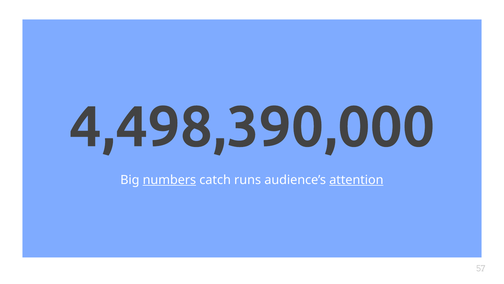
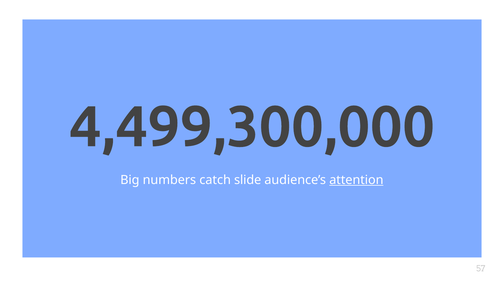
4,498,390,000: 4,498,390,000 -> 4,499,300,000 (252, 127)
numbers underline: present -> none (169, 180)
runs: runs -> slide (248, 180)
